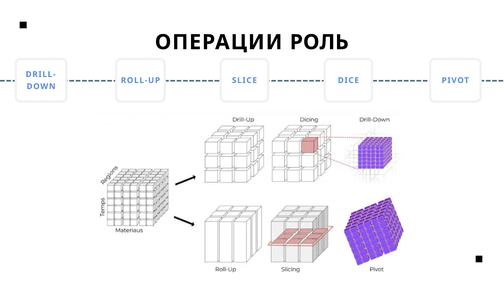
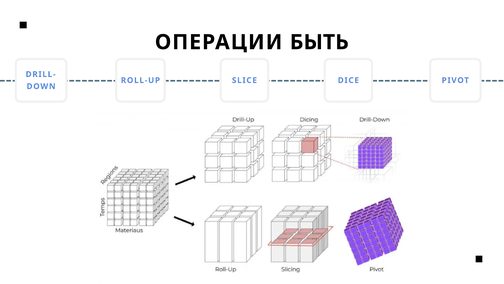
РОЛЬ: РОЛЬ -> БЫТЬ (319, 42)
